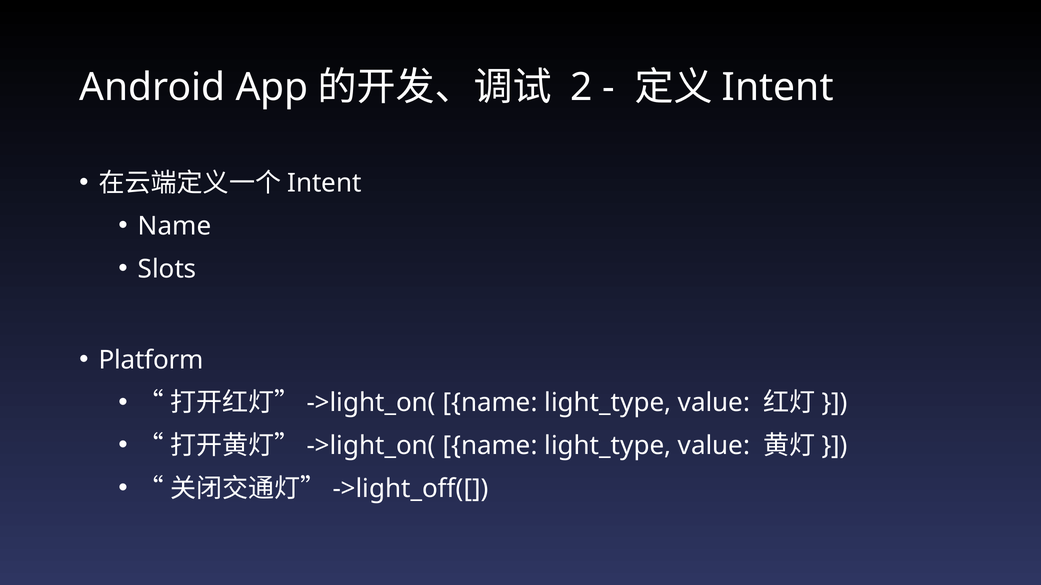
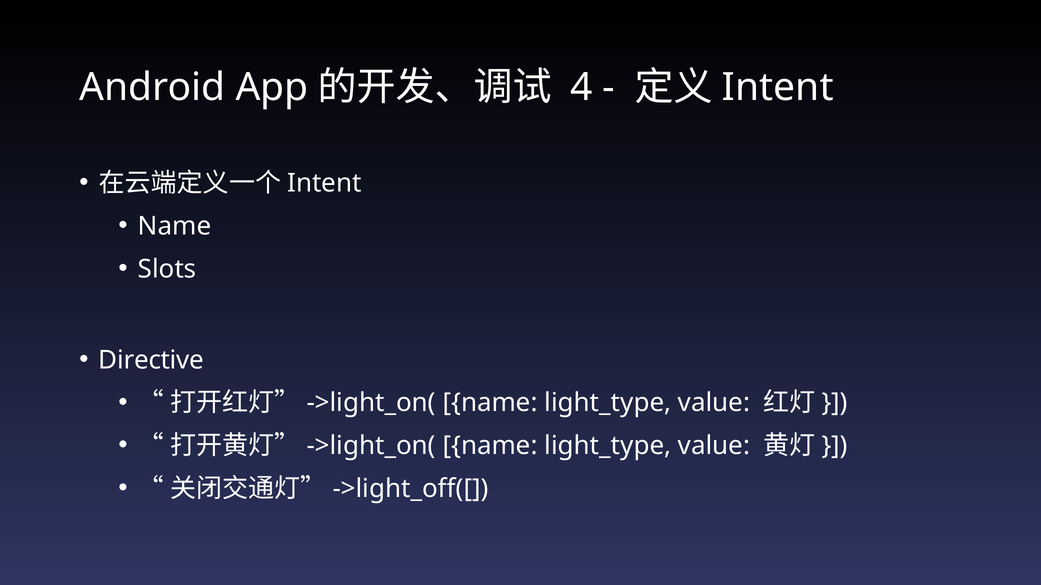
2: 2 -> 4 (581, 87)
Platform: Platform -> Directive (151, 360)
